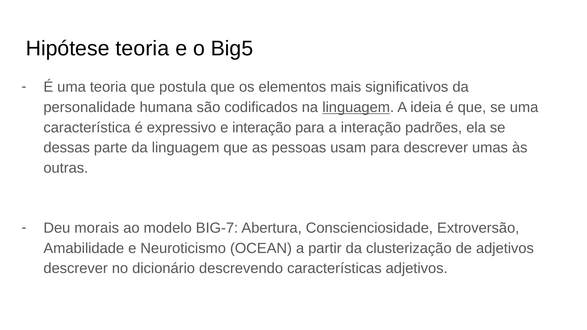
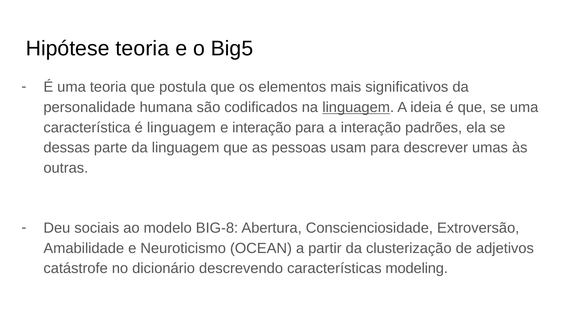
é expressivo: expressivo -> linguagem (181, 128)
morais: morais -> sociais (97, 228)
BIG-7: BIG-7 -> BIG-8 (217, 228)
descrever: descrever -> catástrofe (76, 269)
características adjetivos: adjetivos -> modeling (417, 269)
